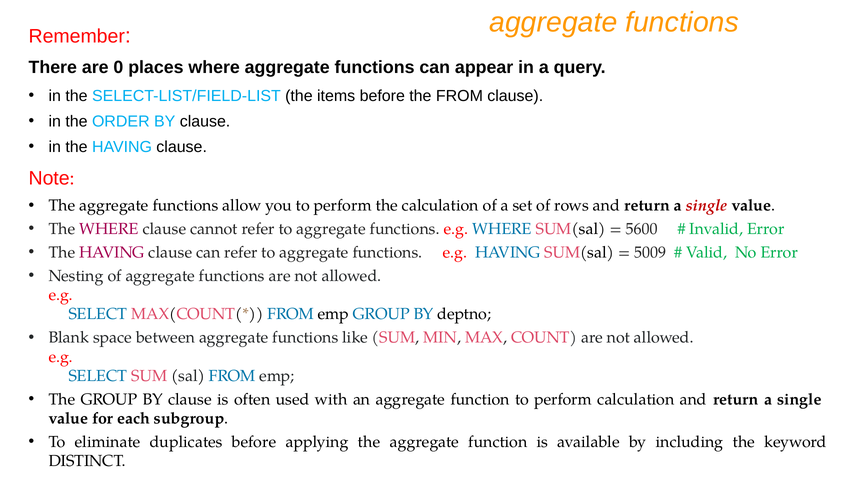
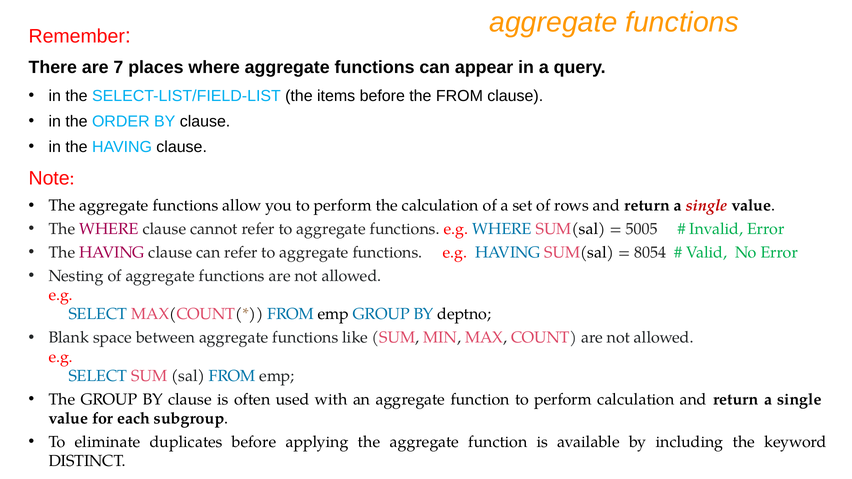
0: 0 -> 7 (118, 67)
5600: 5600 -> 5005 (642, 229)
5009: 5009 -> 8054 (650, 253)
